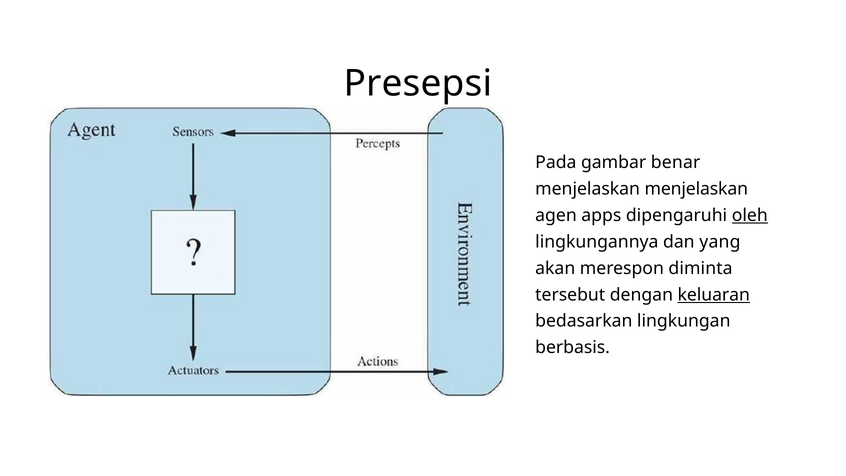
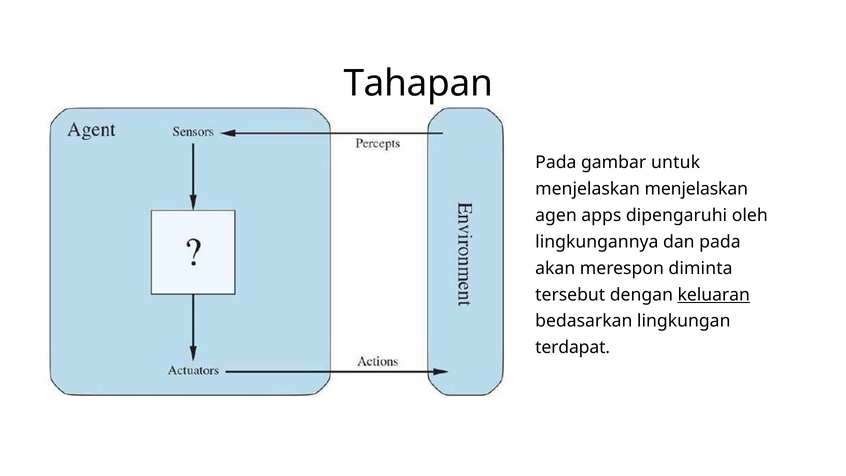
Presepsi: Presepsi -> Tahapan (418, 83)
benar: benar -> untuk (676, 162)
oleh underline: present -> none (750, 215)
dan yang: yang -> pada (720, 242)
berbasis: berbasis -> terdapat (573, 348)
